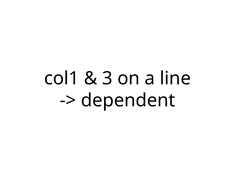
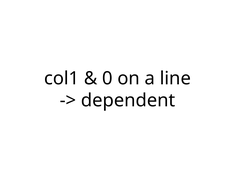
3: 3 -> 0 (107, 78)
